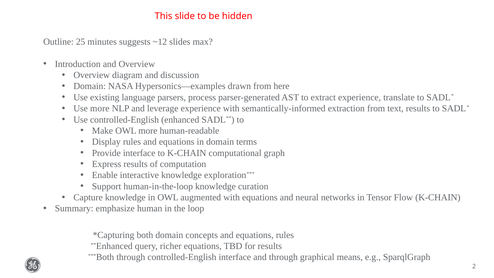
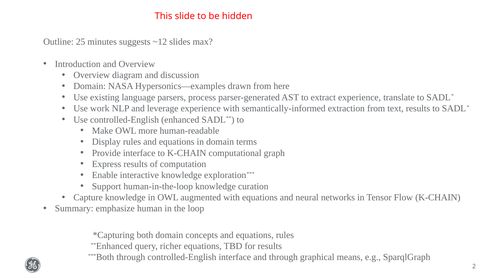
Use more: more -> work (100, 108)
